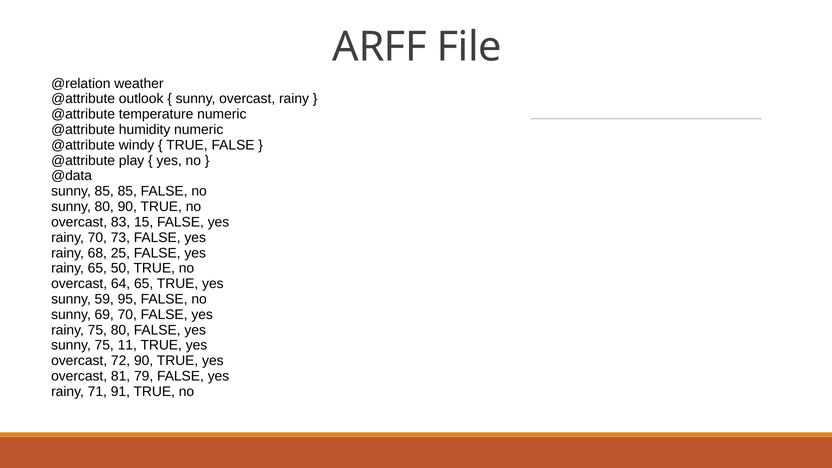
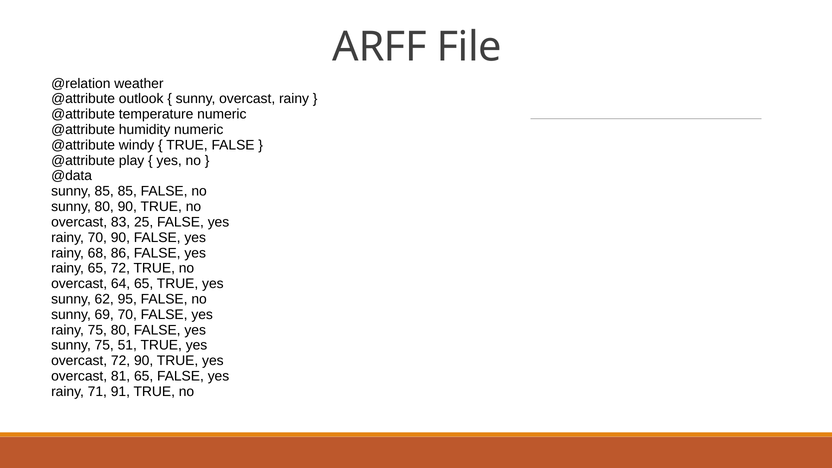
15: 15 -> 25 (144, 222)
70 73: 73 -> 90 (120, 238)
25: 25 -> 86 (120, 253)
65 50: 50 -> 72 (120, 268)
59: 59 -> 62 (104, 299)
11: 11 -> 51 (127, 345)
81 79: 79 -> 65 (144, 376)
